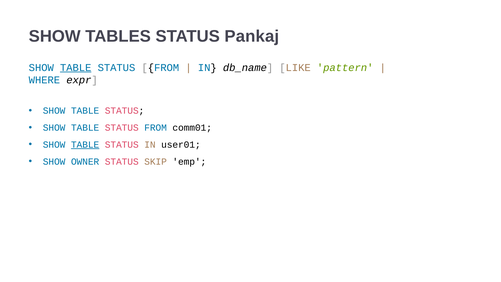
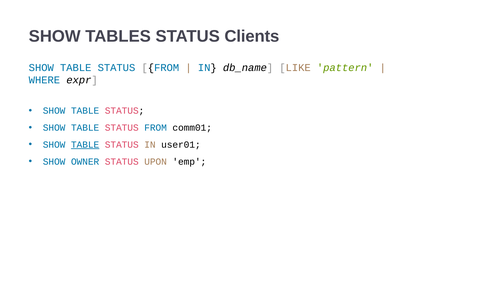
Pankaj: Pankaj -> Clients (252, 36)
TABLE underline: present -> none (76, 68)
SKIP: SKIP -> UPON (156, 161)
